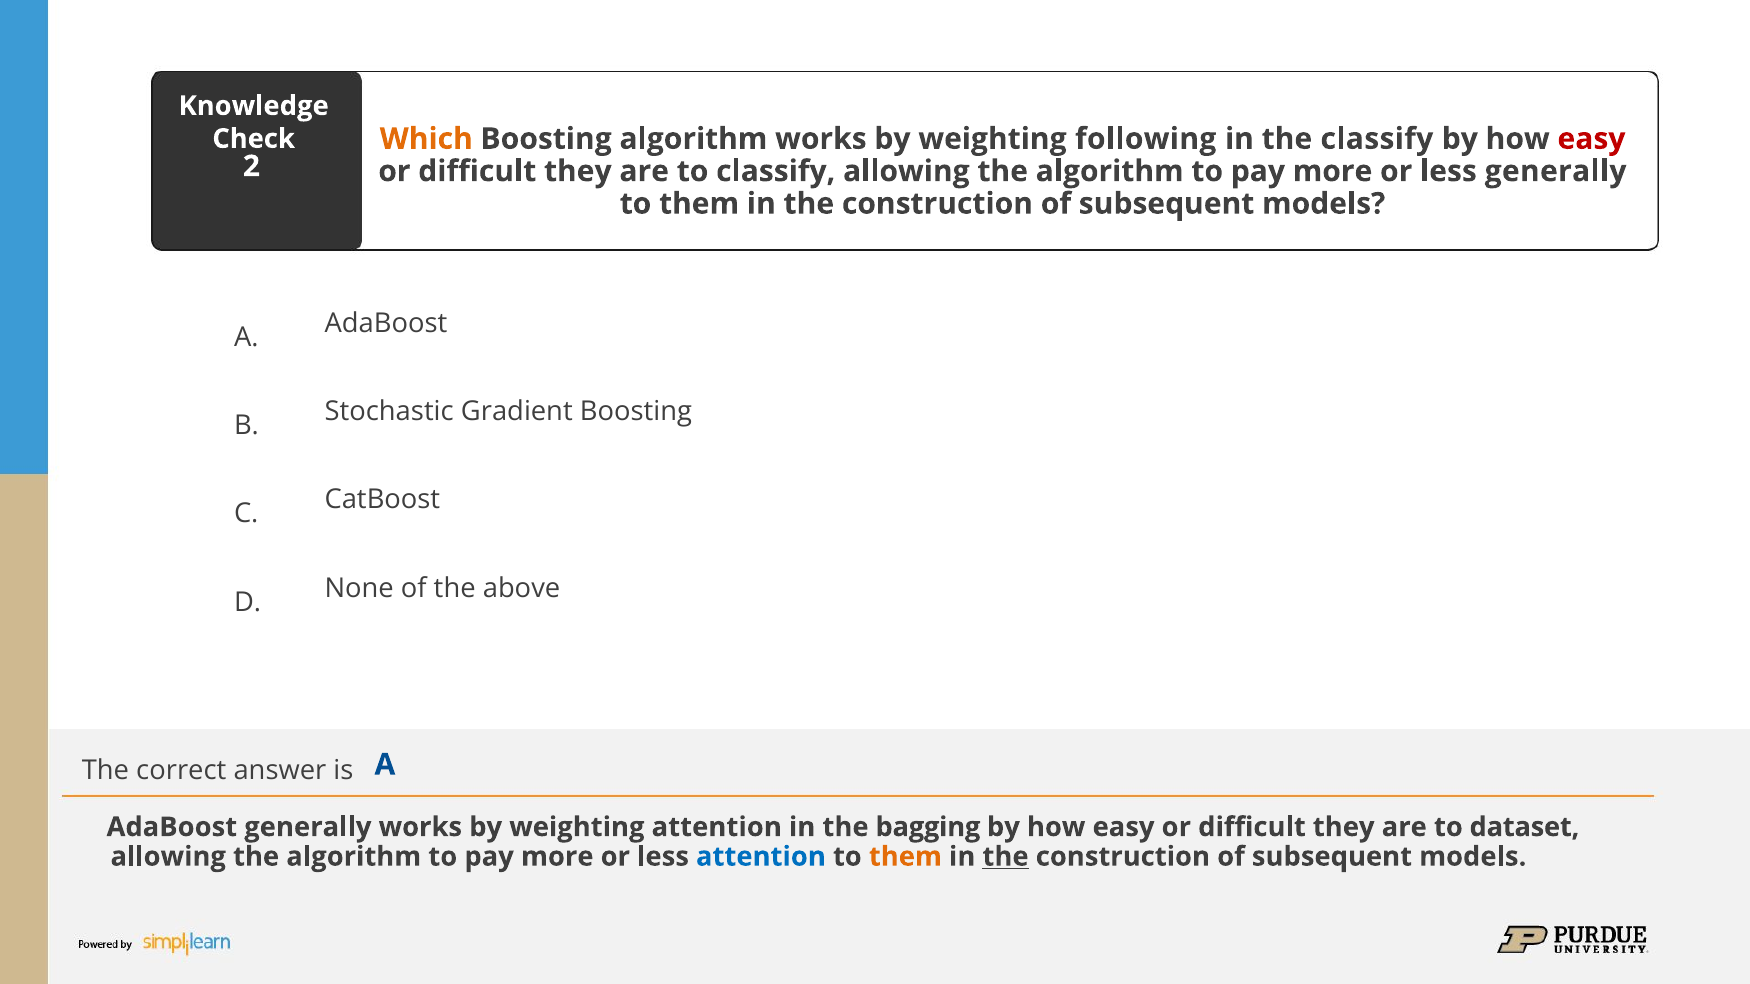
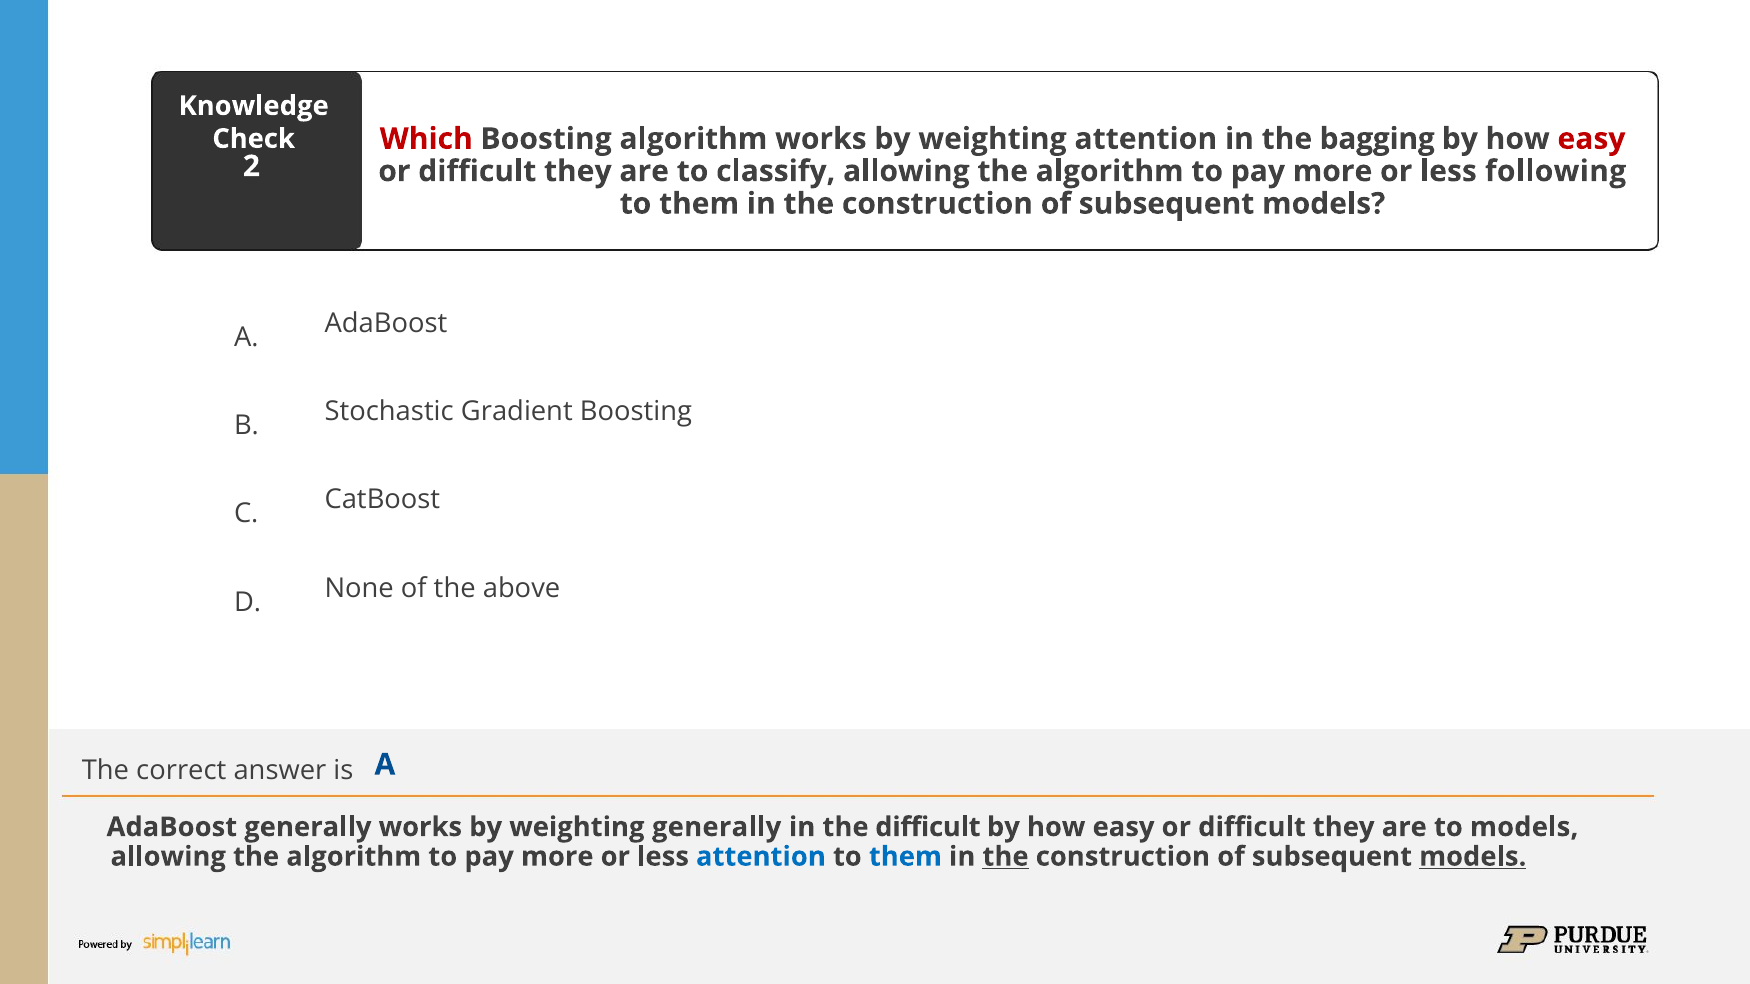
Which colour: orange -> red (426, 139)
weighting following: following -> attention (1146, 139)
the classify: classify -> bagging (1377, 139)
less generally: generally -> following (1556, 171)
weighting attention: attention -> generally (717, 827)
the bagging: bagging -> difficult (928, 827)
to dataset: dataset -> models (1524, 827)
them colour: orange -> blue (905, 857)
models underline: none -> present (1473, 857)
